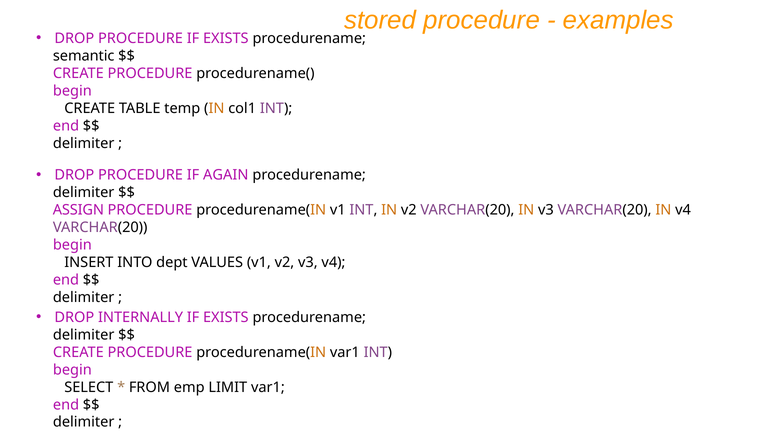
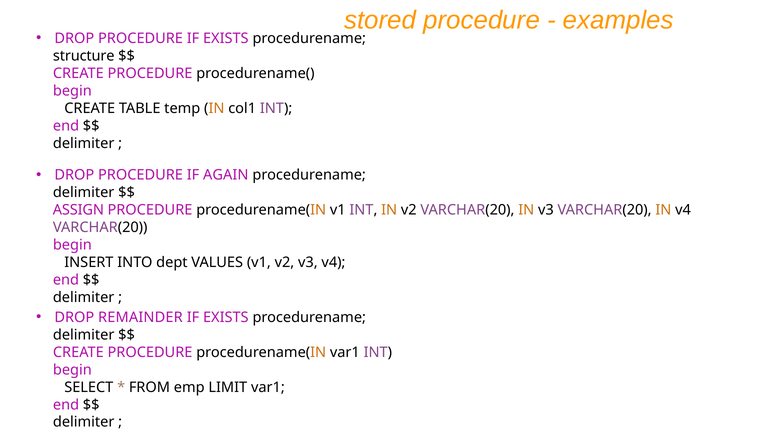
semantic: semantic -> structure (84, 56)
INTERNALLY: INTERNALLY -> REMAINDER (140, 317)
